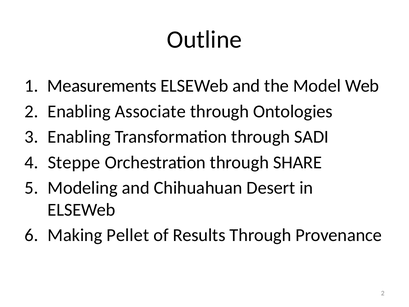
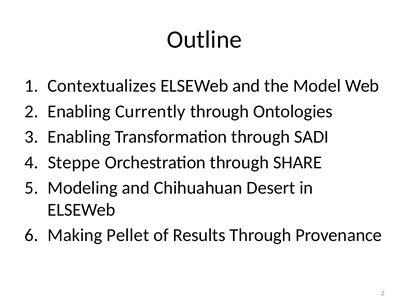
Measurements: Measurements -> Contextualizes (102, 86)
Associate: Associate -> Currently (150, 111)
